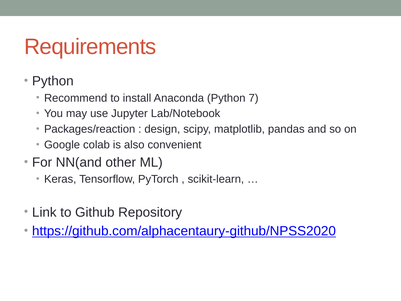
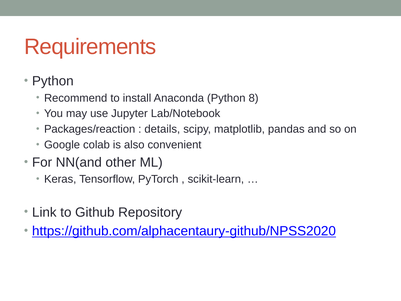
7: 7 -> 8 (254, 98)
design: design -> details (162, 129)
